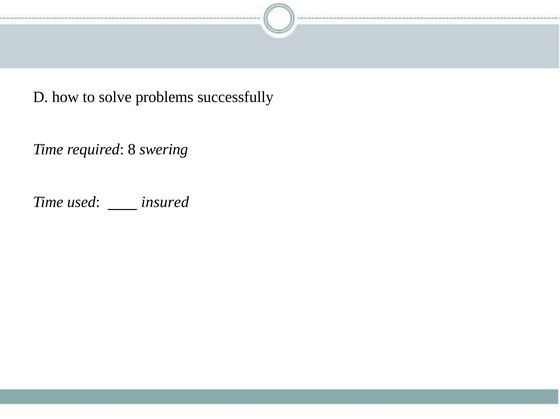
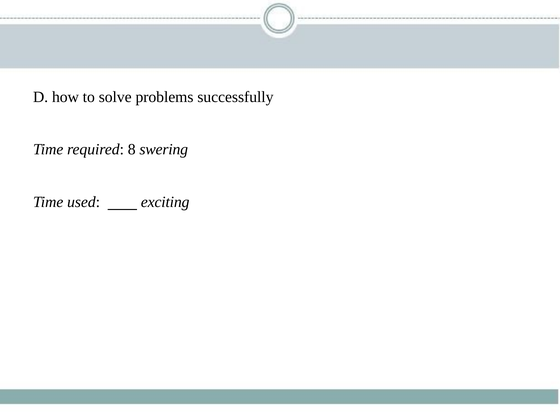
insured: insured -> exciting (165, 202)
